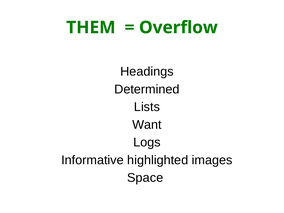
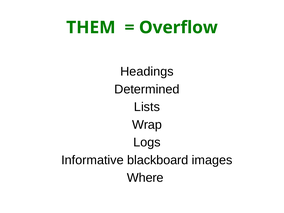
Want: Want -> Wrap (147, 125)
highlighted: highlighted -> blackboard (158, 160)
Space: Space -> Where (145, 178)
